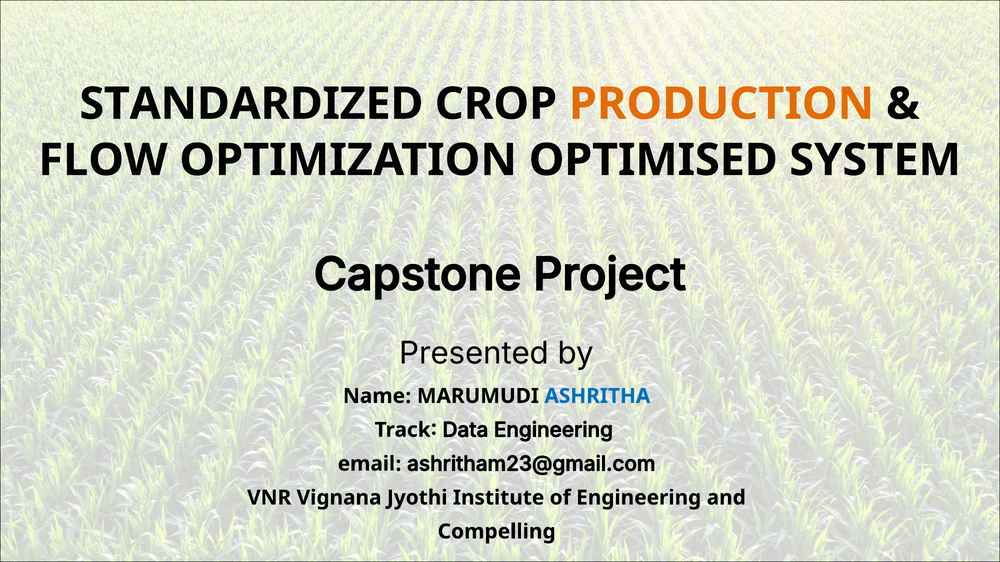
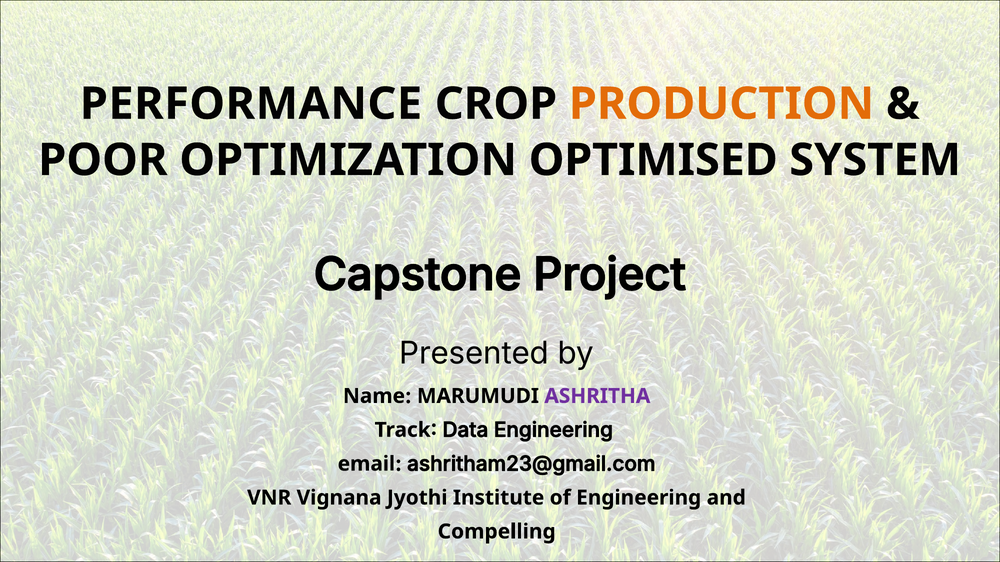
STANDARDIZED: STANDARDIZED -> PERFORMANCE (251, 104)
FLOW: FLOW -> POOR (103, 160)
ASHRITHA colour: blue -> purple (597, 396)
